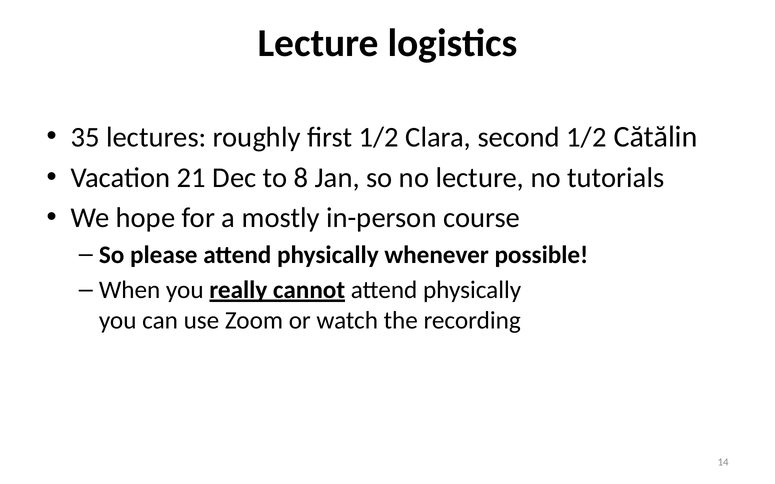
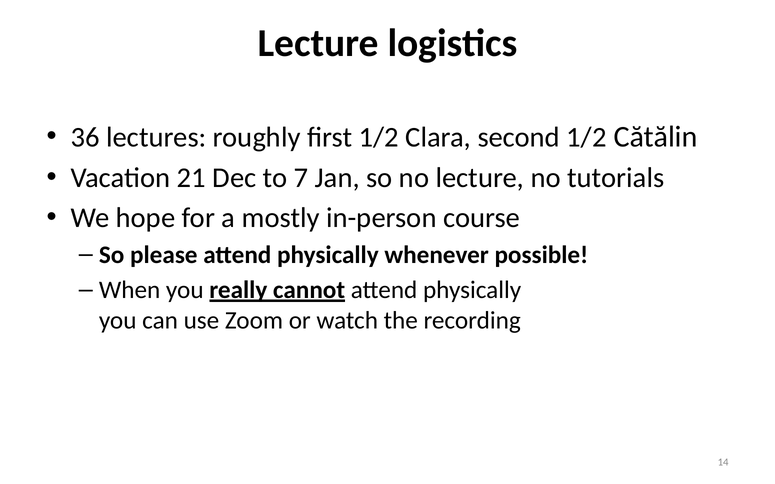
35: 35 -> 36 (85, 138)
8: 8 -> 7 (301, 178)
